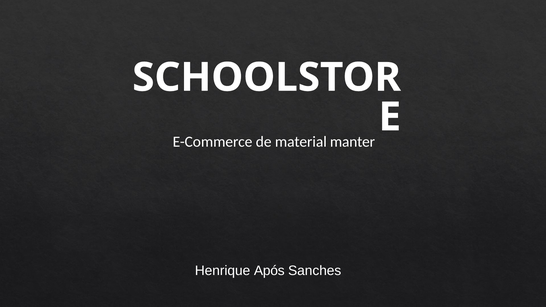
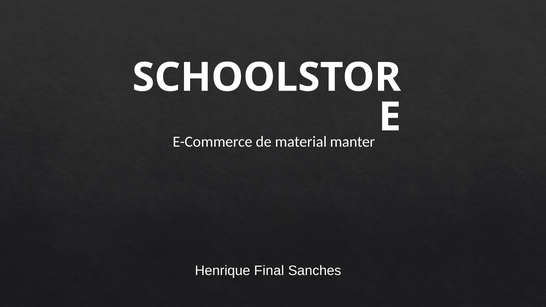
Após: Após -> Final (269, 271)
